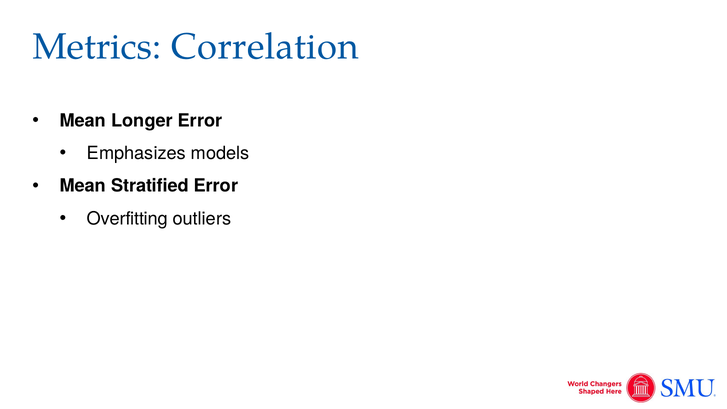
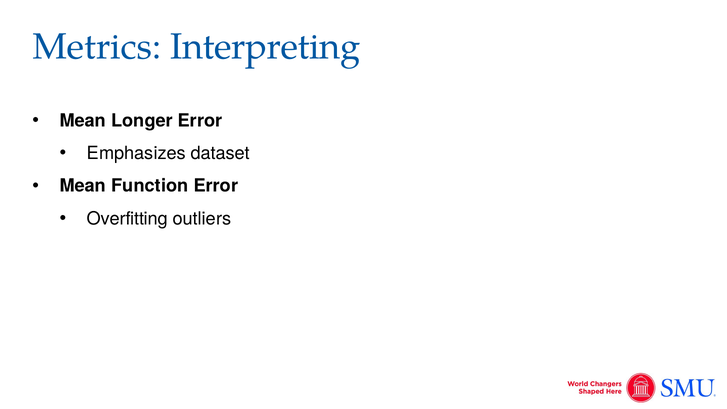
Correlation: Correlation -> Interpreting (265, 47)
models: models -> dataset (220, 153)
Stratified: Stratified -> Function (150, 186)
